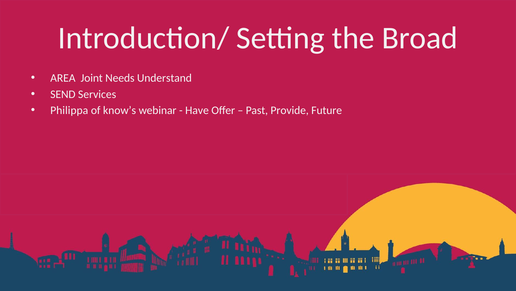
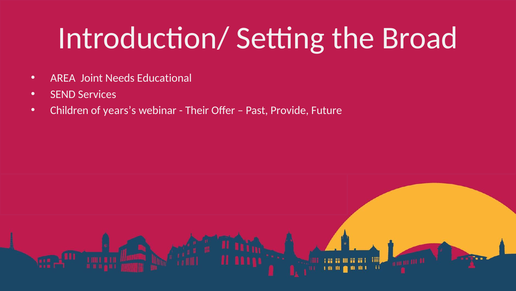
Understand: Understand -> Educational (164, 78)
Philippa: Philippa -> Children (69, 110)
know’s: know’s -> years’s (120, 110)
Have: Have -> Their (197, 110)
